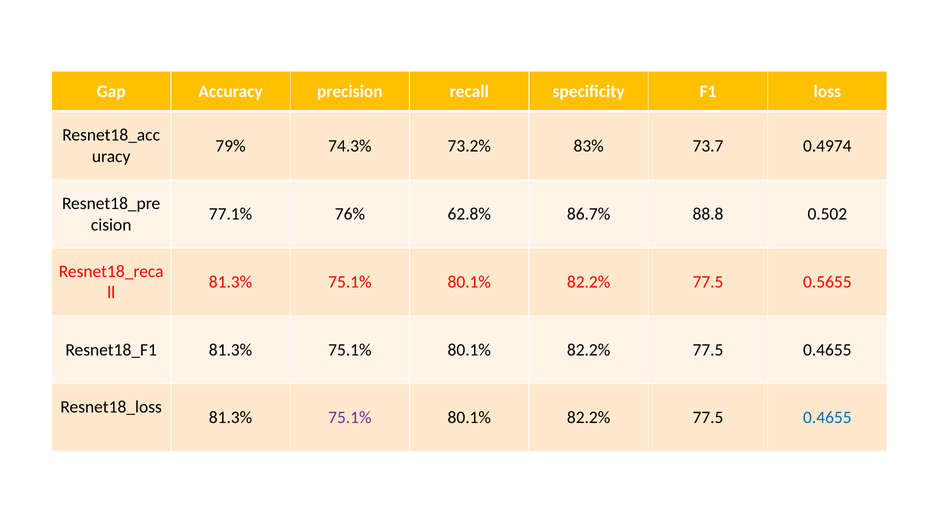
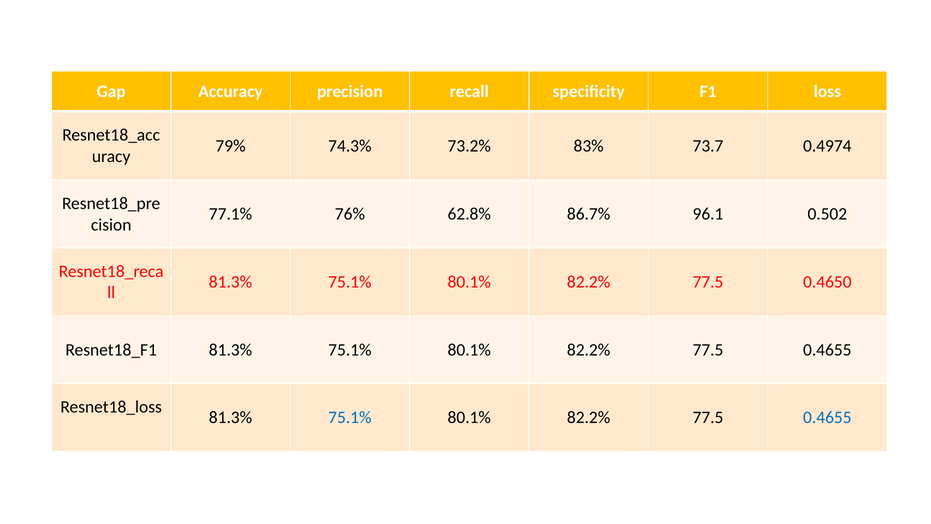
88.8: 88.8 -> 96.1 (708, 214)
0.5655: 0.5655 -> 0.4650 (827, 282)
75.1% colour: purple -> blue (350, 417)
